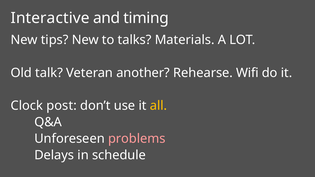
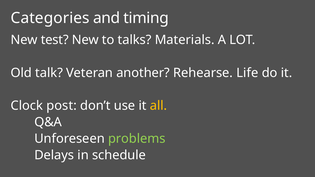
Interactive: Interactive -> Categories (50, 18)
tips: tips -> test (55, 40)
Wifi: Wifi -> Life (247, 73)
problems colour: pink -> light green (137, 139)
